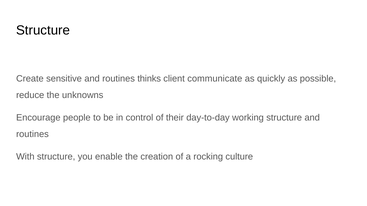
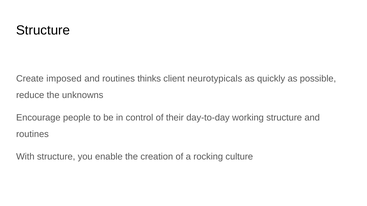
sensitive: sensitive -> imposed (64, 79)
communicate: communicate -> neurotypicals (215, 79)
